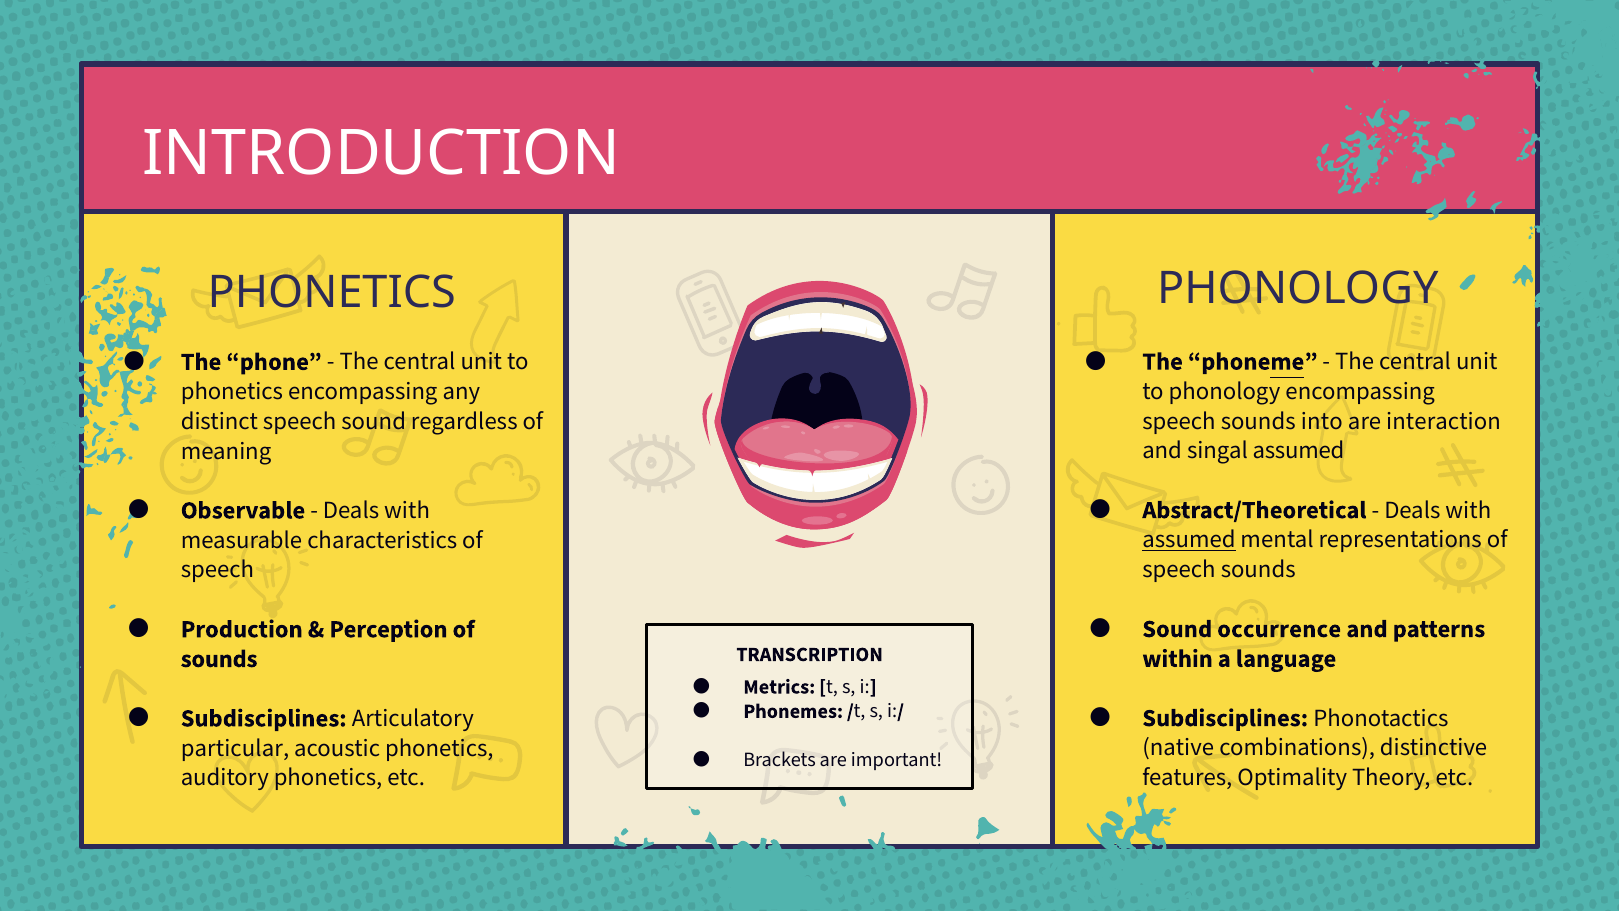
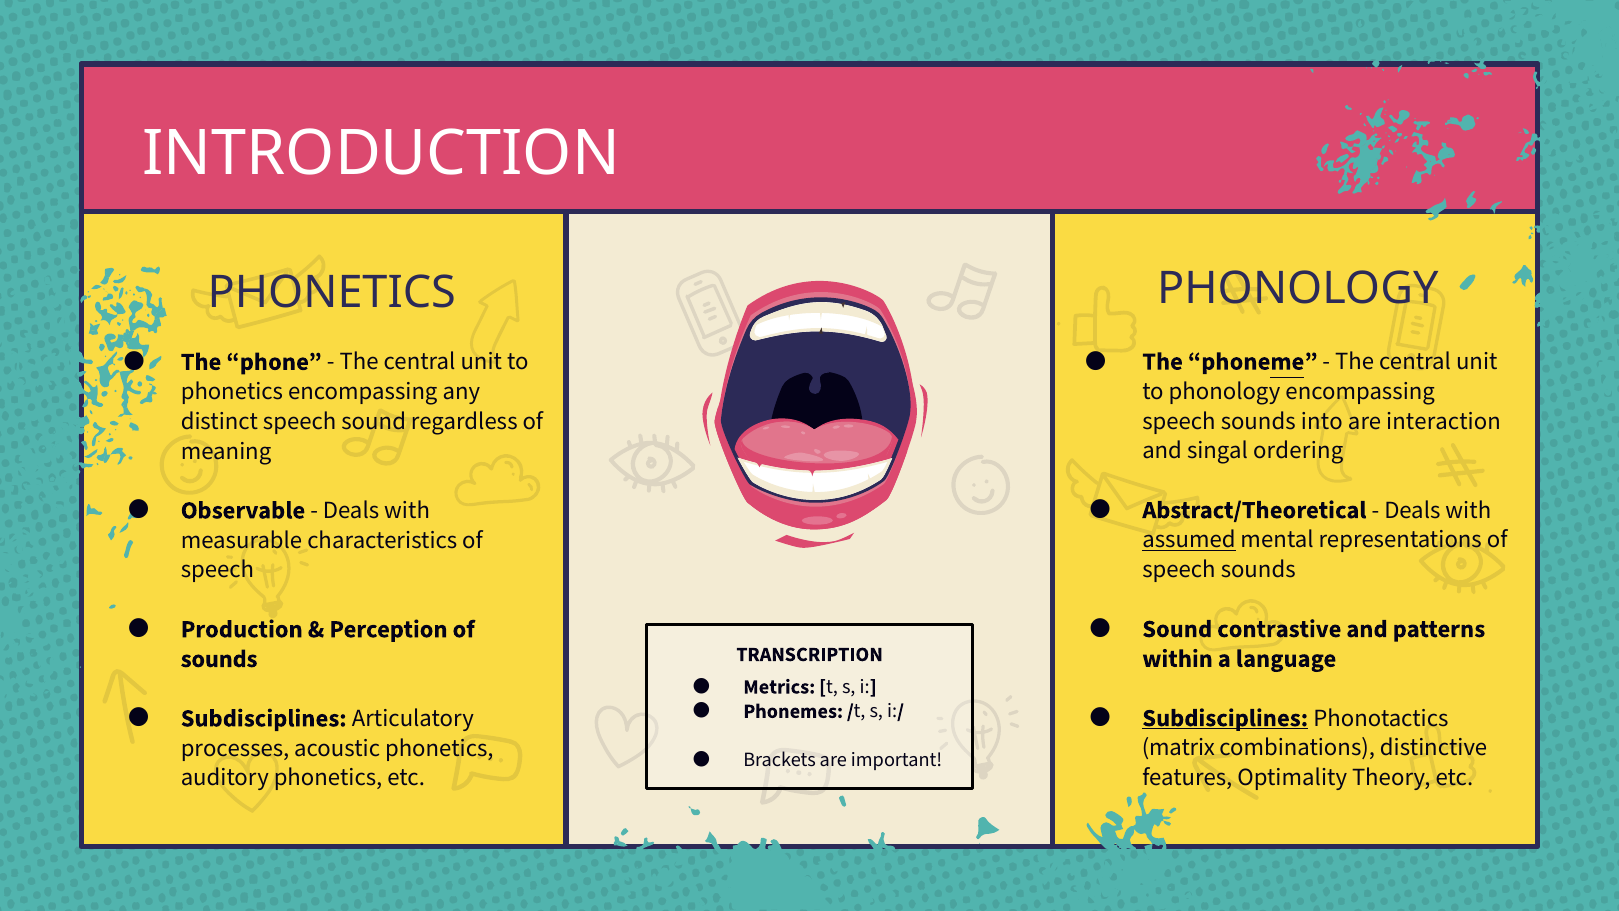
singal assumed: assumed -> ordering (1298, 451)
occurrence: occurrence -> contrastive (1279, 629)
Subdisciplines underline: none -> present (1225, 718)
native: native -> matrix (1178, 748)
particular: particular -> processes (235, 748)
